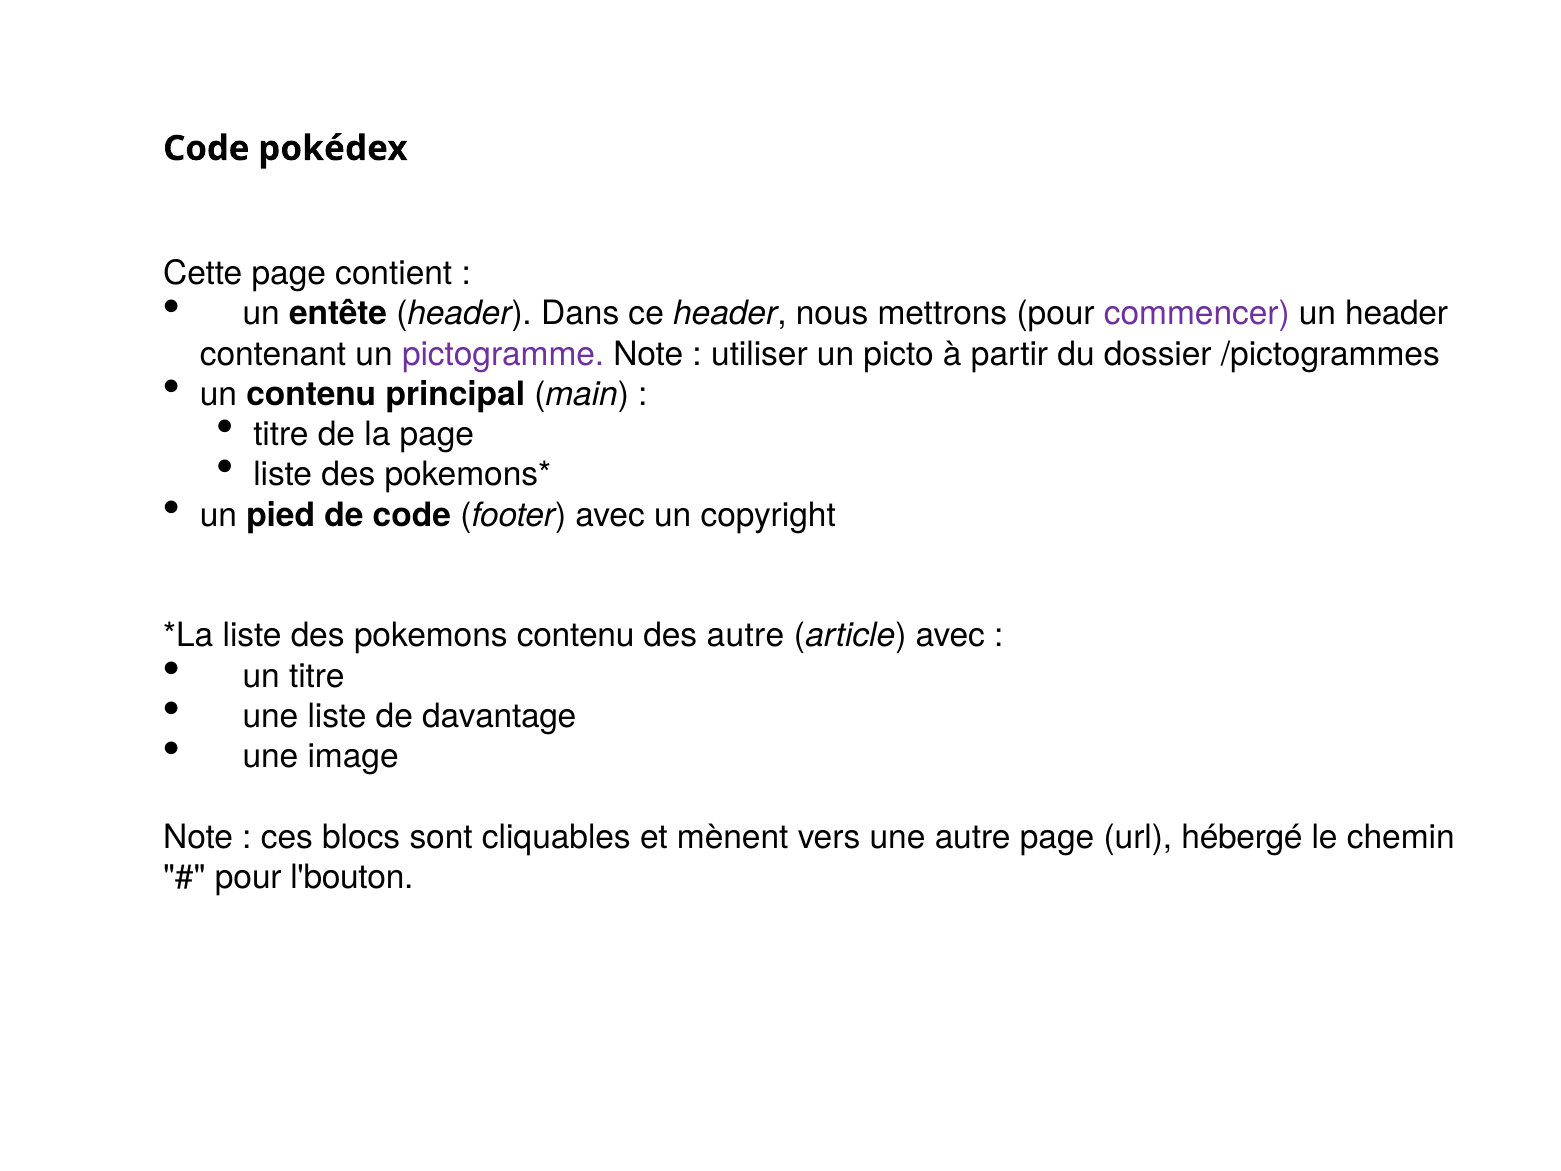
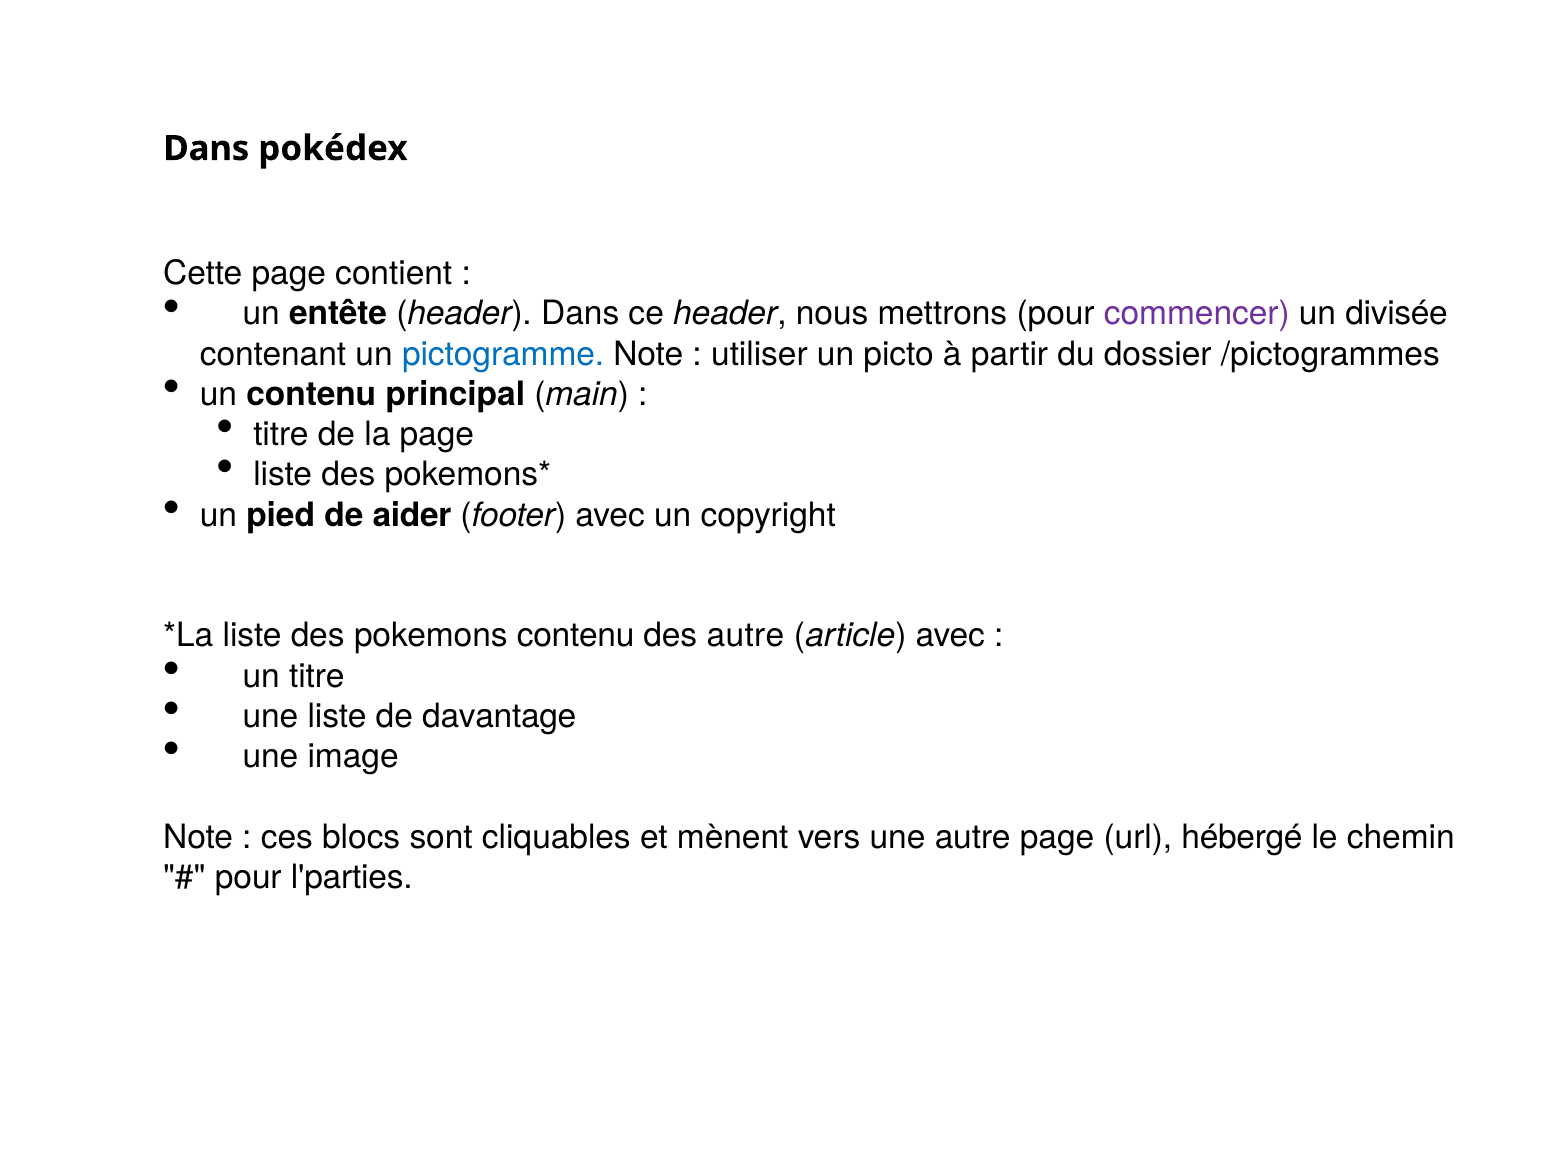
Code: Code -> Dans (206, 148)
un header: header -> divisée (1397, 314)
pictogramme colour: purple -> blue (503, 354)
de code: code -> aider (412, 515)
l'bouton: l'bouton -> l'parties (352, 877)
